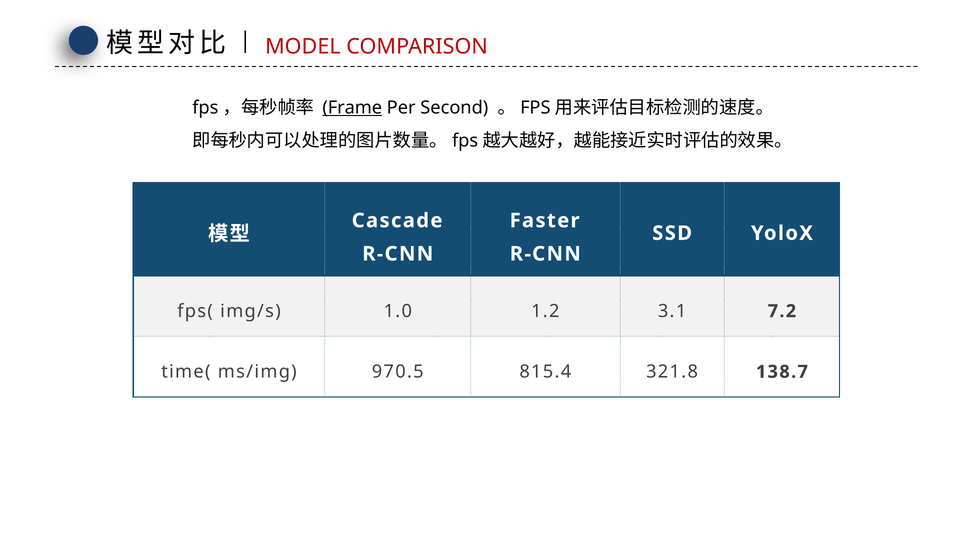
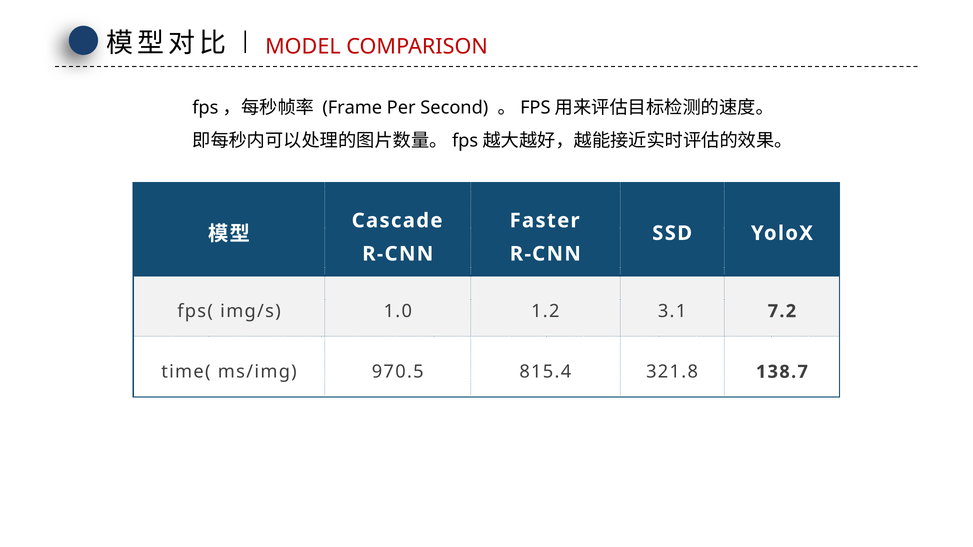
Frame underline: present -> none (352, 108)
